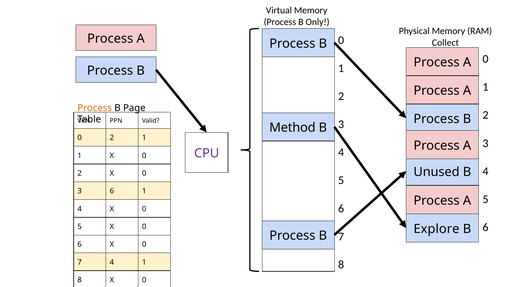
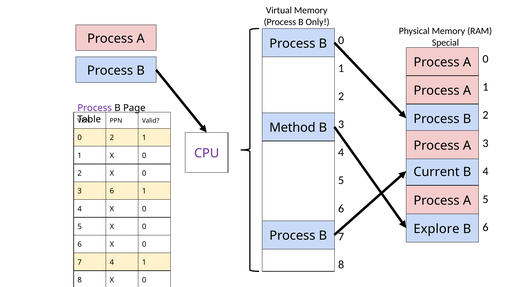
Collect: Collect -> Special (445, 43)
Process colour: orange -> purple (95, 108)
Unused: Unused -> Current (437, 172)
